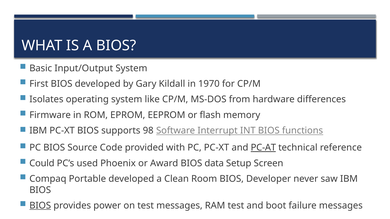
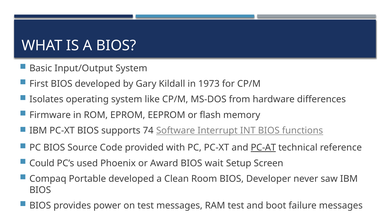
1970: 1970 -> 1973 (209, 84)
98: 98 -> 74 (148, 131)
data: data -> wait (214, 163)
BIOS underline: present -> none (40, 206)
